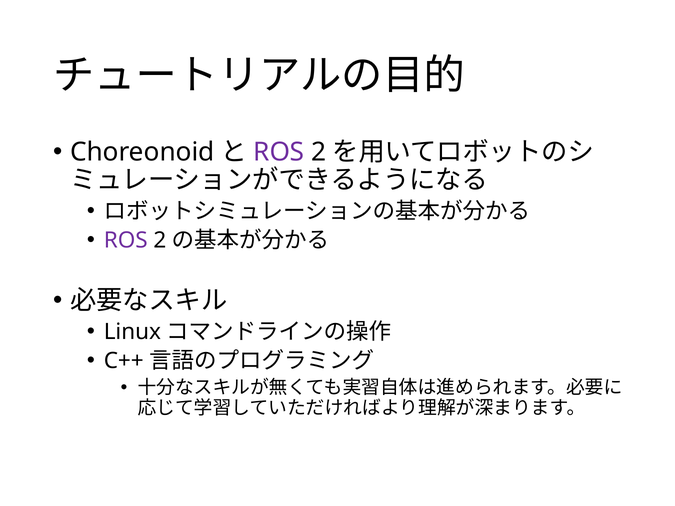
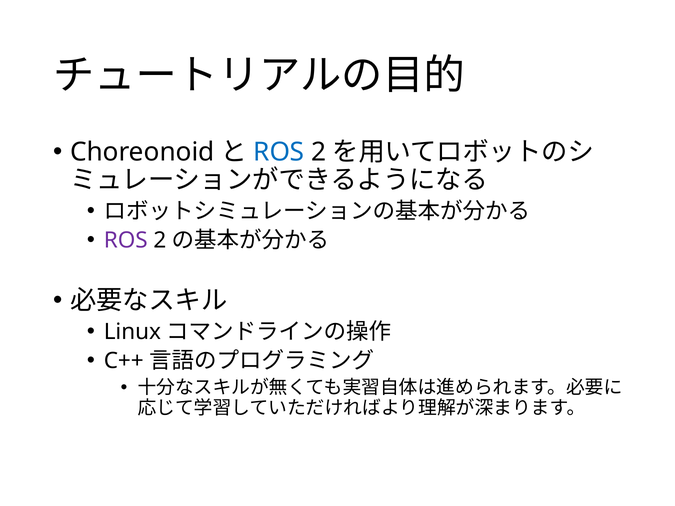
ROS colour: purple -> blue (279, 152)
